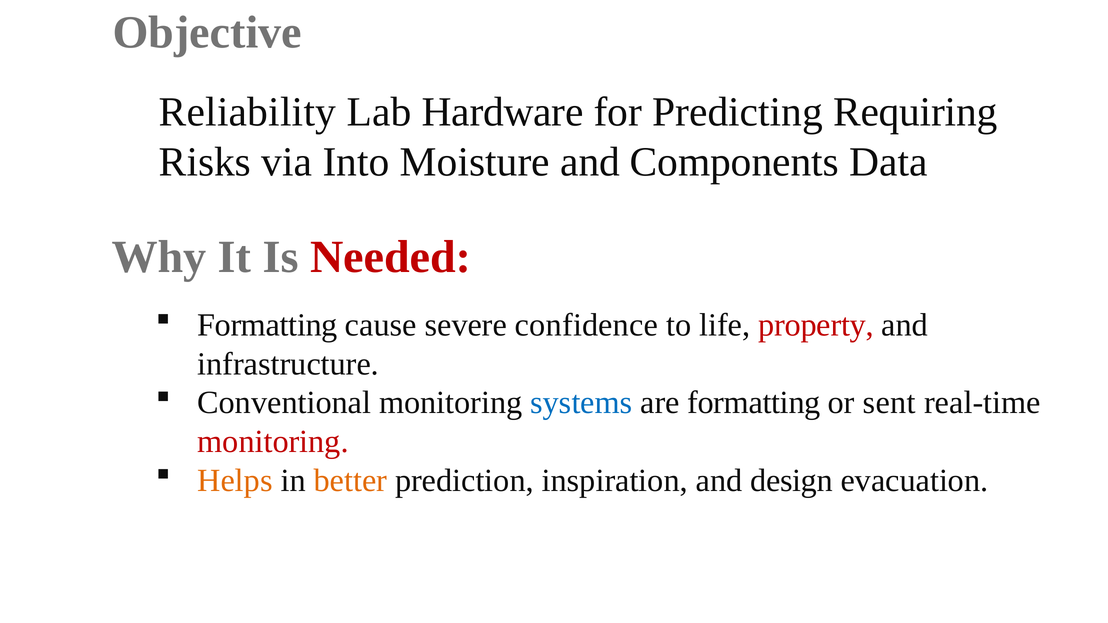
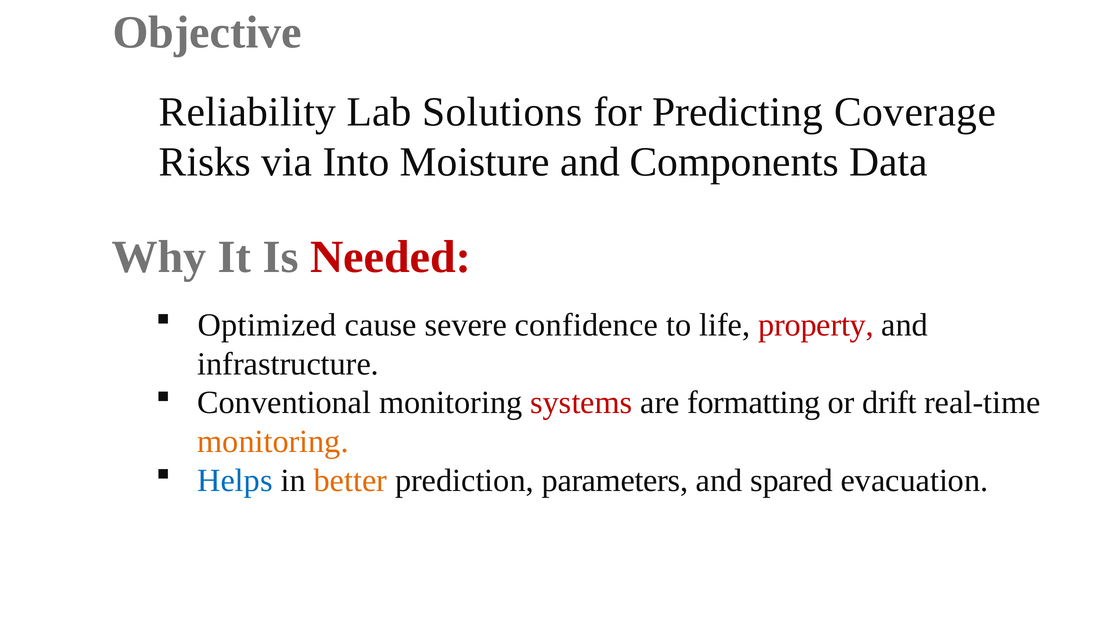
Hardware: Hardware -> Solutions (502, 112)
Requiring: Requiring -> Coverage (915, 112)
Formatting: Formatting -> Optimized (267, 325)
systems colour: blue -> red (581, 403)
sent: sent -> drift (890, 403)
monitoring colour: red -> orange (273, 442)
Helps colour: orange -> blue (235, 481)
inspiration: inspiration -> parameters (615, 481)
design: design -> spared (792, 481)
